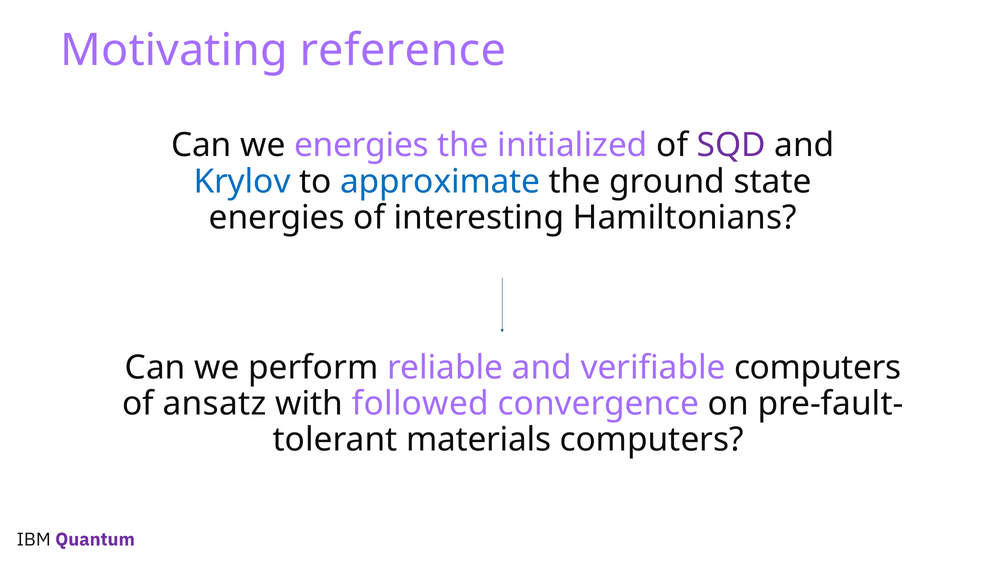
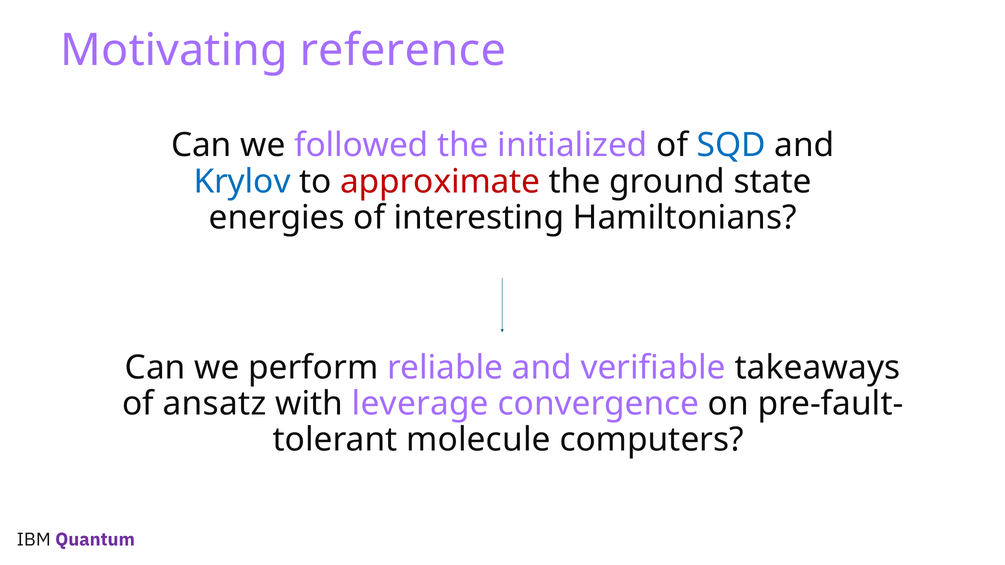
we energies: energies -> followed (361, 145)
SQD colour: purple -> blue (731, 145)
approximate colour: blue -> red (440, 182)
verifiable computers: computers -> takeaways (818, 368)
followed: followed -> leverage (420, 404)
materials: materials -> molecule (478, 440)
